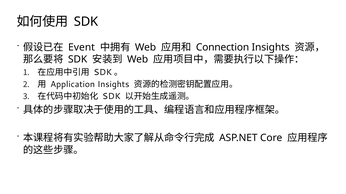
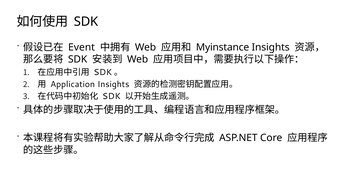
Connection: Connection -> Myinstance (223, 47)
